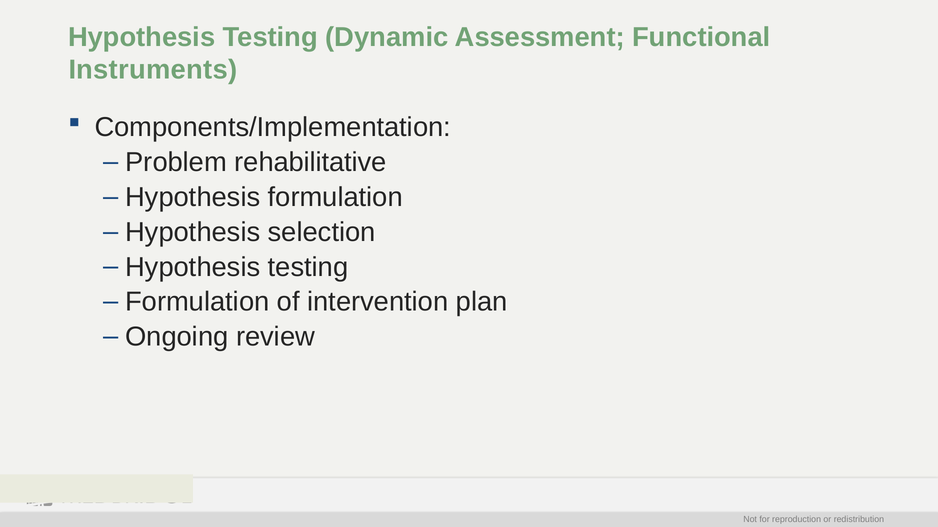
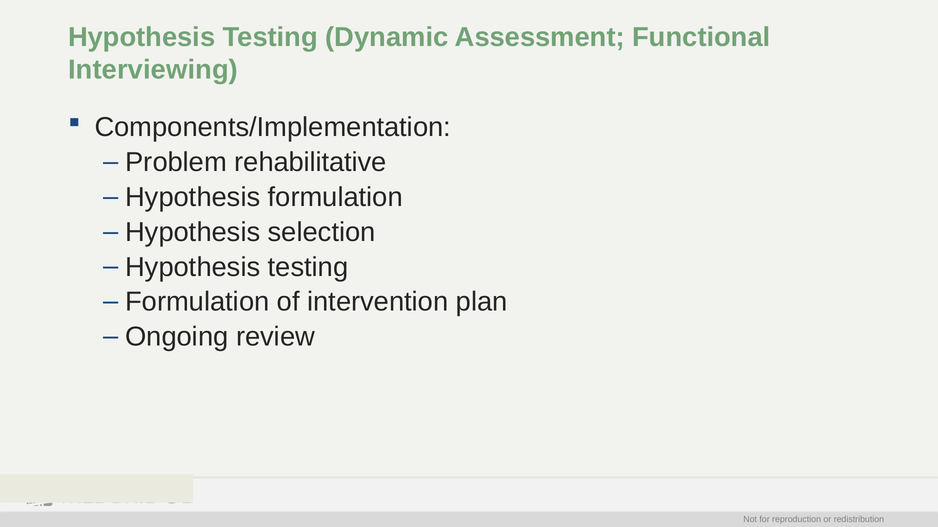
Instruments: Instruments -> Interviewing (153, 70)
